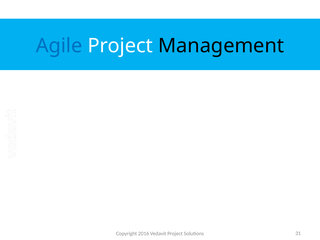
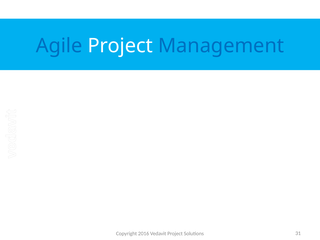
Management colour: black -> blue (221, 46)
